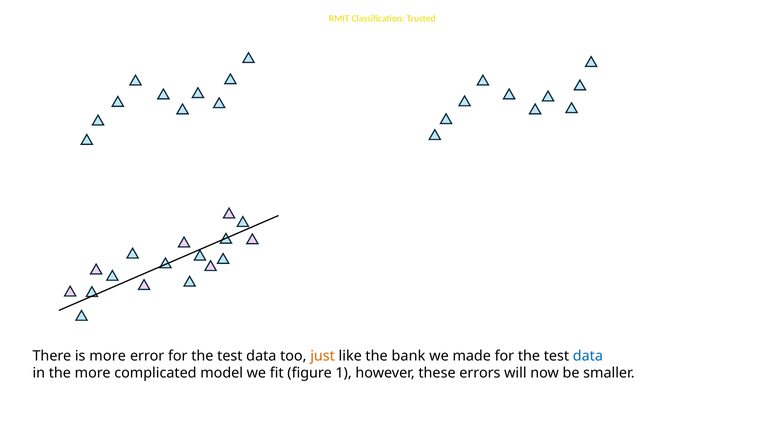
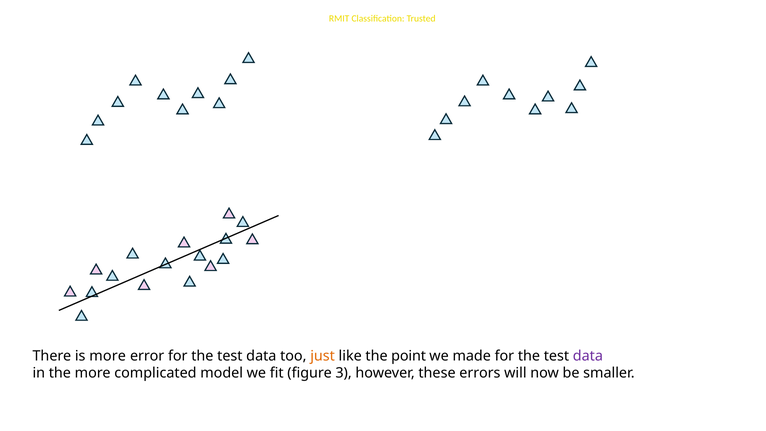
bank: bank -> point (409, 356)
data colour: blue -> purple (588, 356)
1: 1 -> 3 (344, 373)
